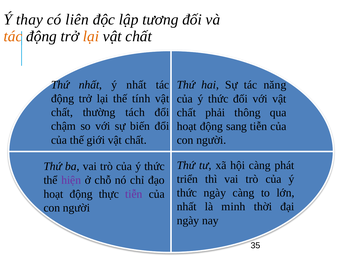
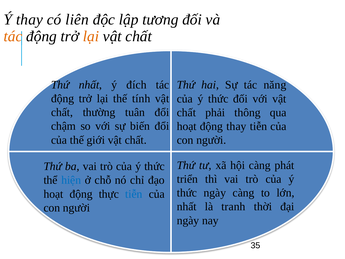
ý nhất: nhất -> đích (136, 85)
tách: tách -> tuân (135, 112)
động sang: sang -> thay (236, 126)
hiện colour: purple -> blue (71, 180)
tiễn colour: purple -> blue (134, 194)
minh: minh -> tranh (233, 206)
